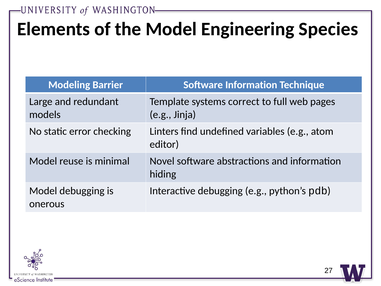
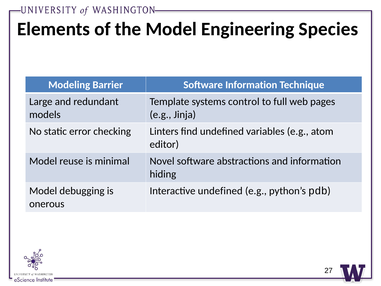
correct: correct -> control (244, 101)
Interactive debugging: debugging -> undefined (220, 191)
